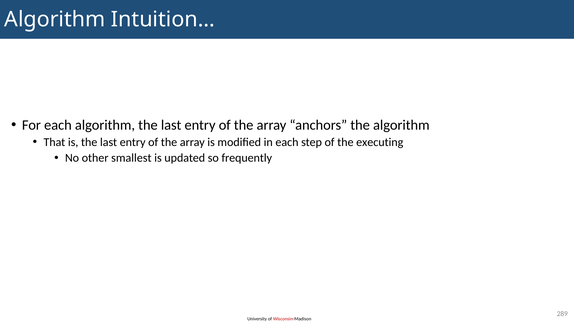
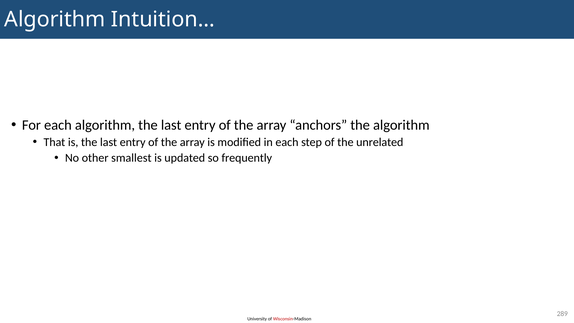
executing: executing -> unrelated (380, 142)
